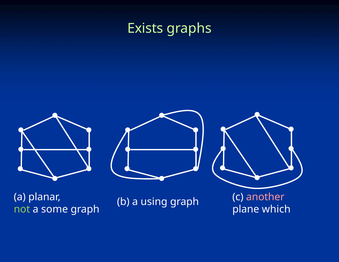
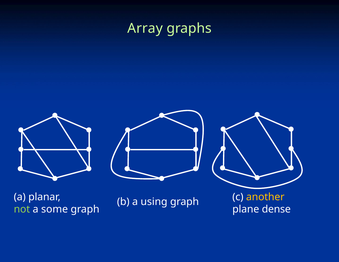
Exists: Exists -> Array (145, 28)
another colour: pink -> yellow (265, 197)
which: which -> dense (276, 209)
